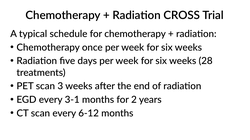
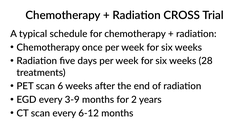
3: 3 -> 6 (60, 87)
3-1: 3-1 -> 3-9 (72, 100)
